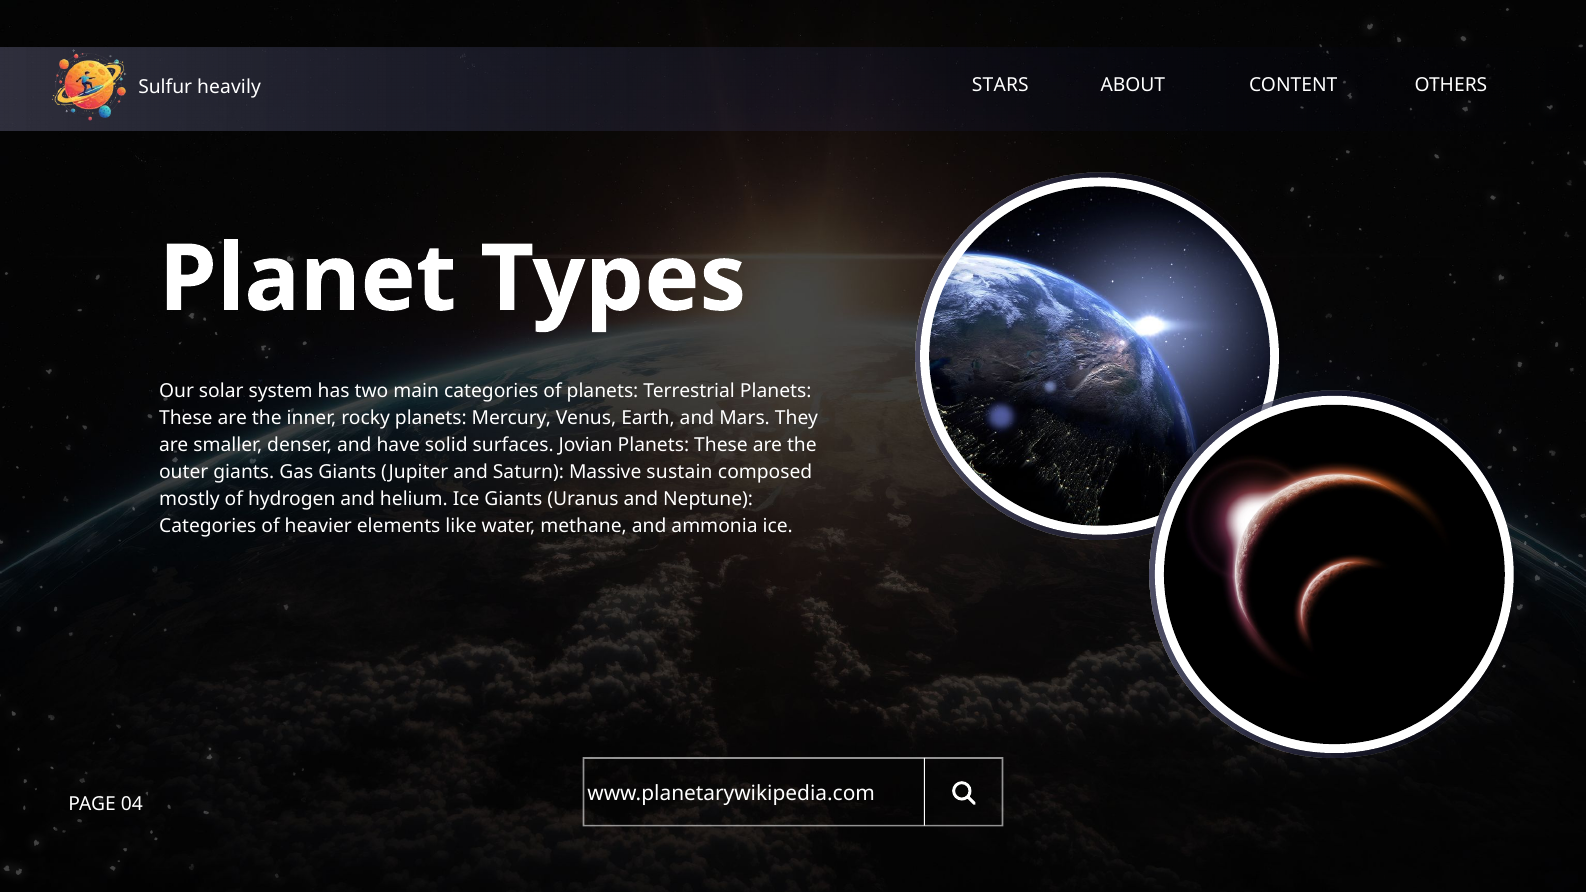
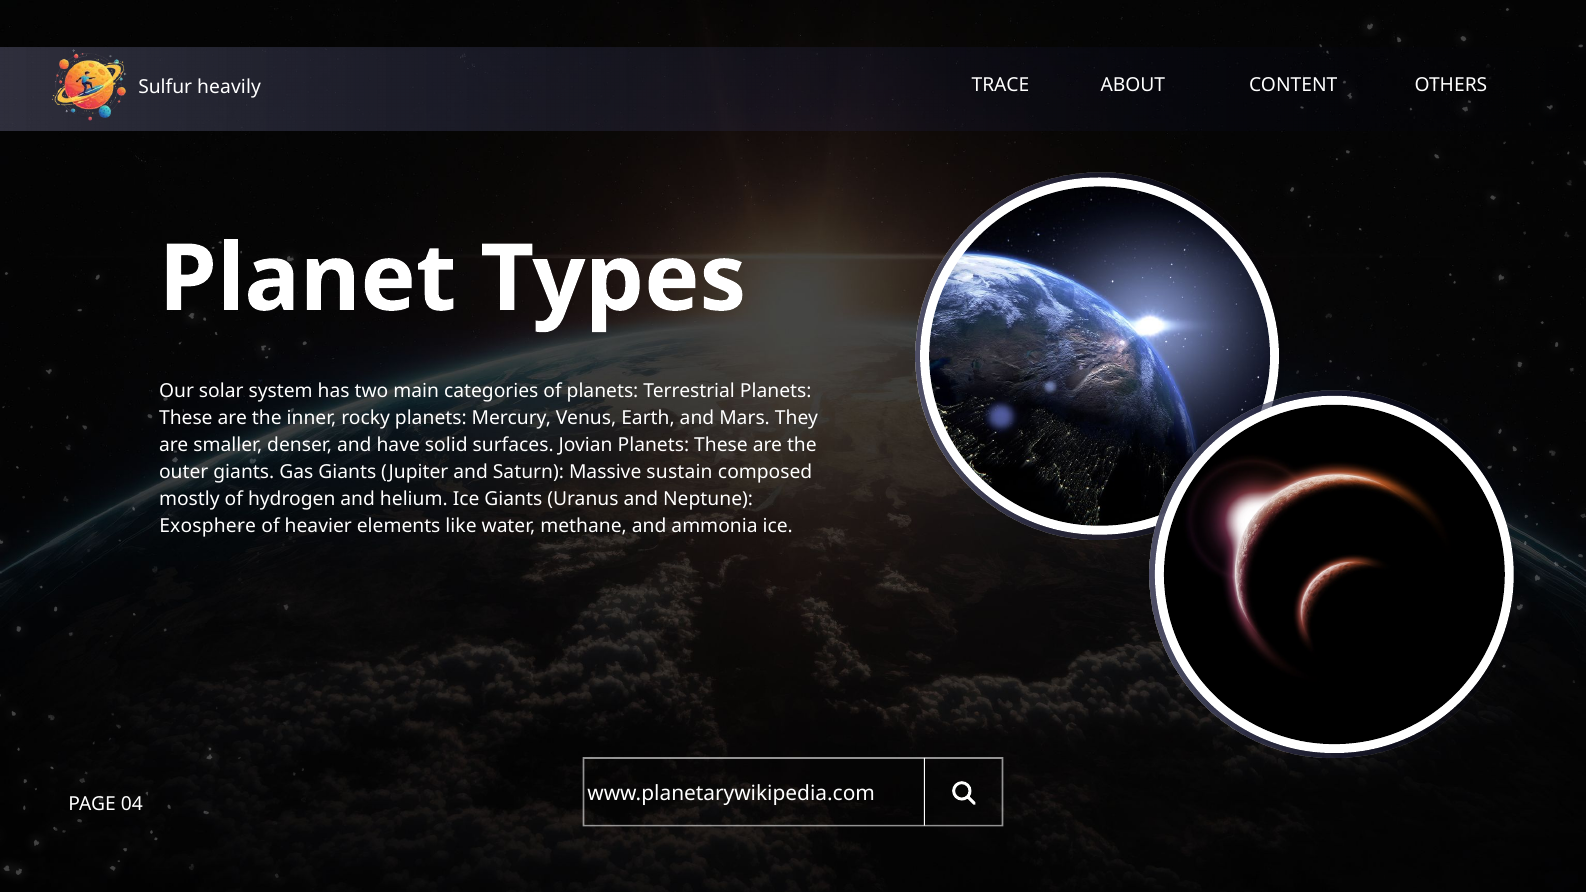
STARS: STARS -> TRACE (1000, 85)
Categories: Categories -> Exosphere (208, 527)
